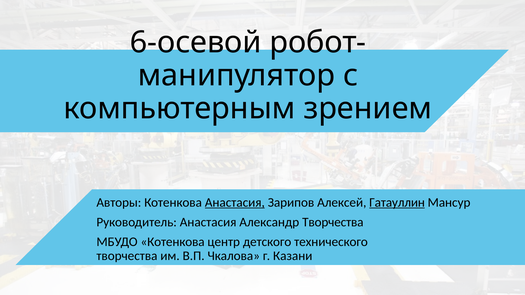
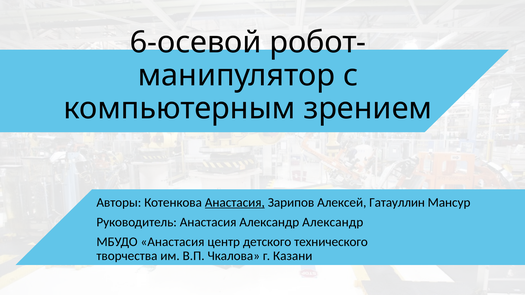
Гатауллин underline: present -> none (397, 203)
Александр Творчества: Творчества -> Александр (333, 222)
МБУДО Котенкова: Котенкова -> Анастасия (173, 242)
